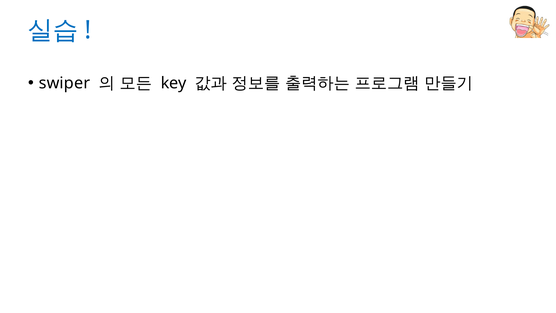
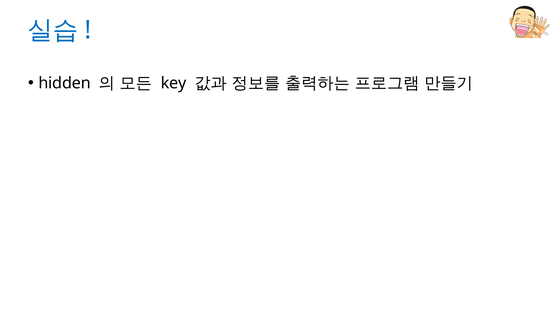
swiper: swiper -> hidden (65, 83)
